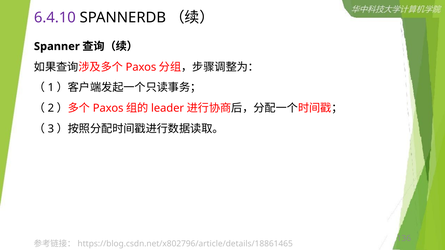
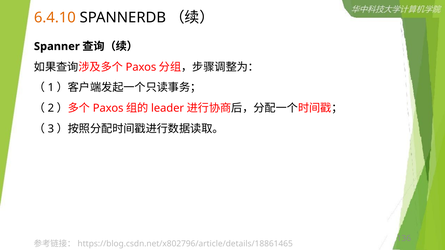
6.4.10 colour: purple -> orange (55, 18)
